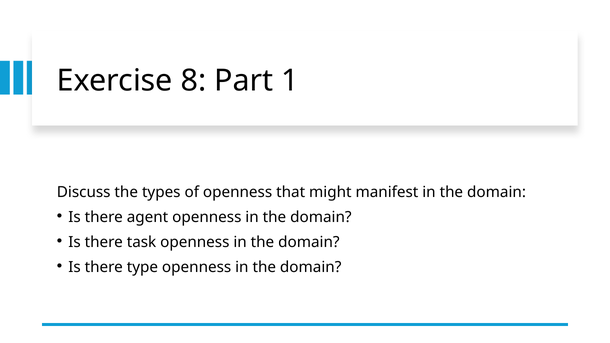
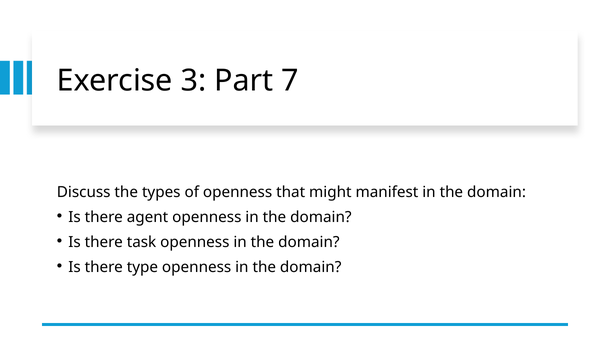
8: 8 -> 3 (193, 81)
1: 1 -> 7 (290, 81)
